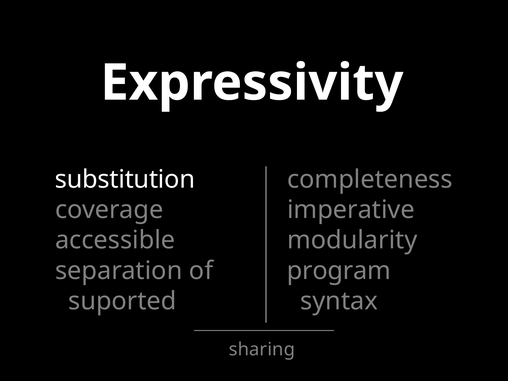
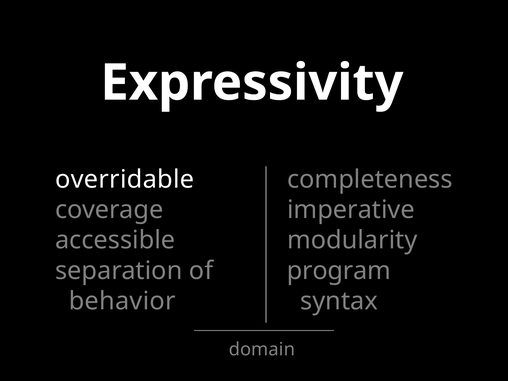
substitution: substitution -> overridable (125, 179)
suported: suported -> behavior (122, 301)
sharing: sharing -> domain (262, 349)
